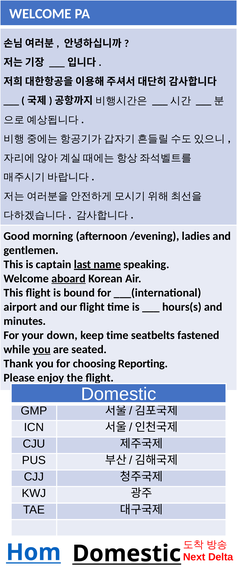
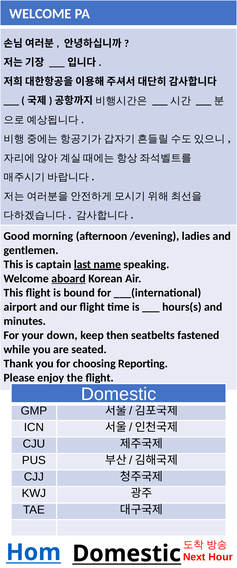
keep time: time -> then (117, 335)
you underline: present -> none (42, 349)
Delta: Delta -> Hour (221, 556)
